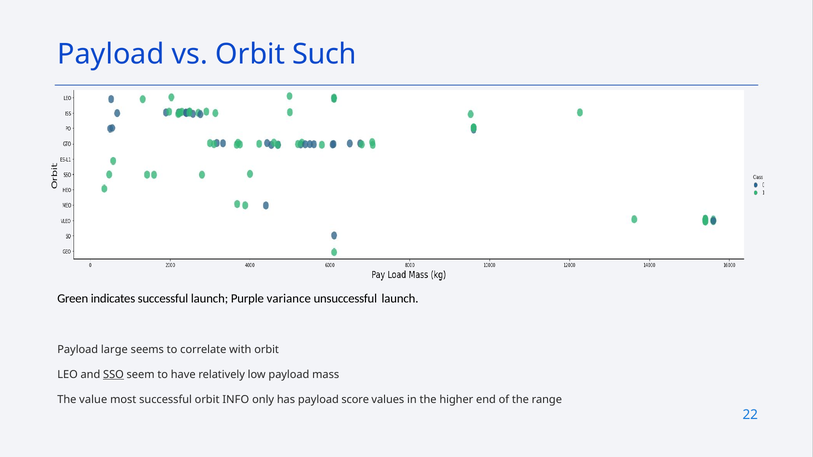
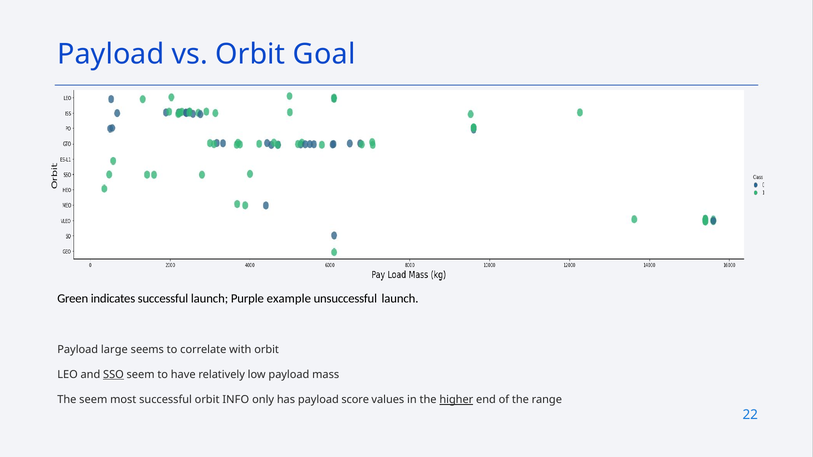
Such: Such -> Goal (324, 54)
variance: variance -> example (289, 299)
The value: value -> seem (93, 400)
higher underline: none -> present (456, 400)
